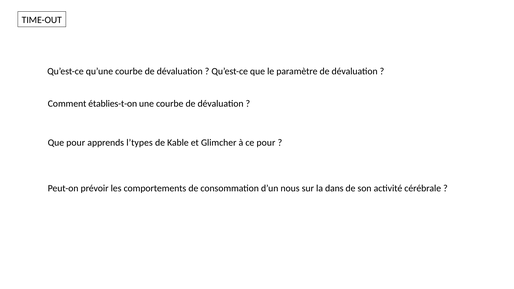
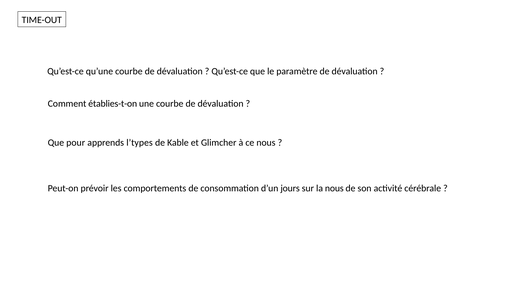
ce pour: pour -> nous (266, 143)
nous: nous -> jours (290, 188)
la dans: dans -> nous (334, 188)
